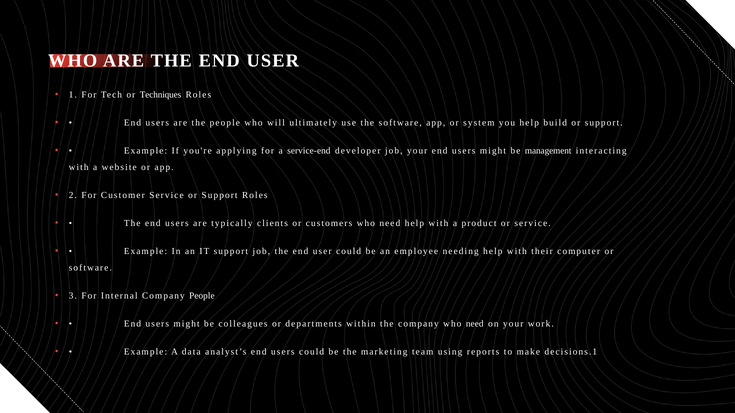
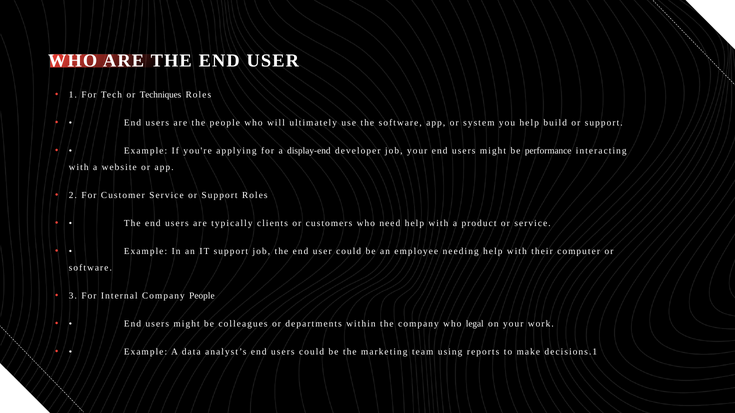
service-end: service-end -> display-end (309, 151)
management: management -> performance (548, 151)
company who need: need -> legal (475, 324)
